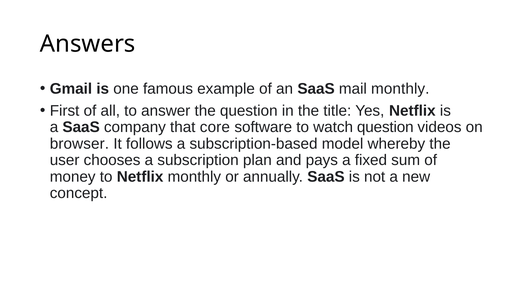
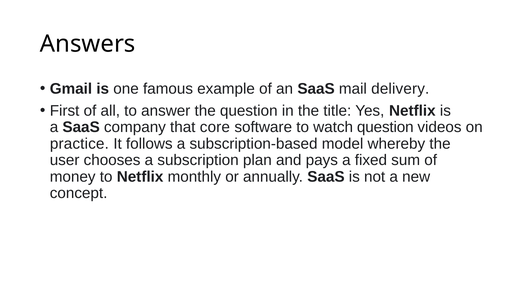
mail monthly: monthly -> delivery (400, 89)
browser: browser -> practice (79, 144)
